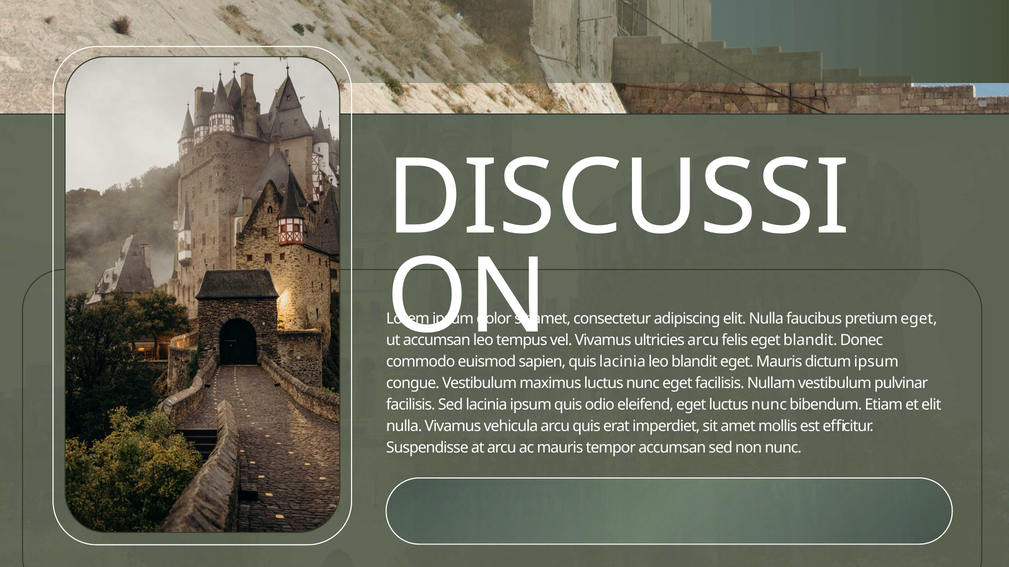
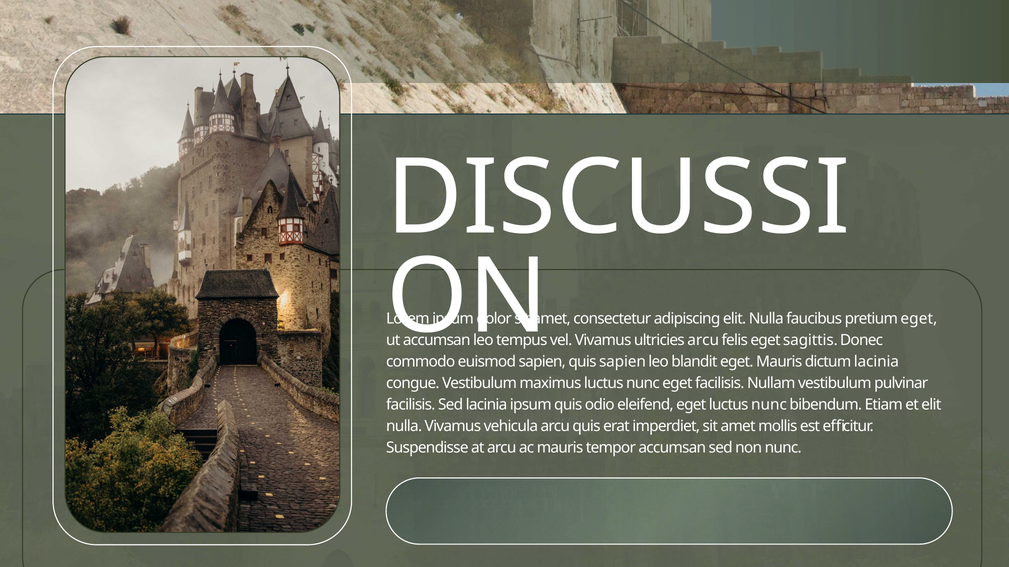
eget blandit: blandit -> sagittis (810, 340)
quis lacinia: lacinia -> sapien (622, 362)
dictum ipsum: ipsum -> lacinia (876, 362)
